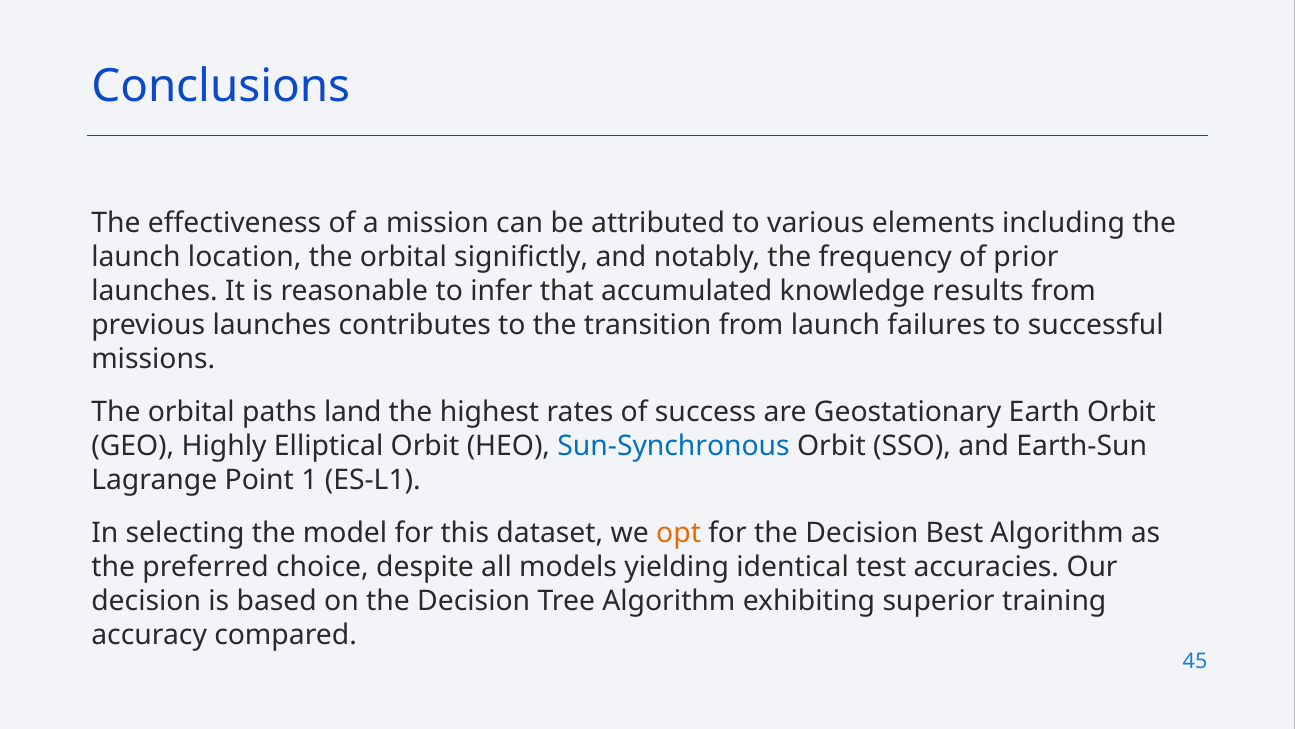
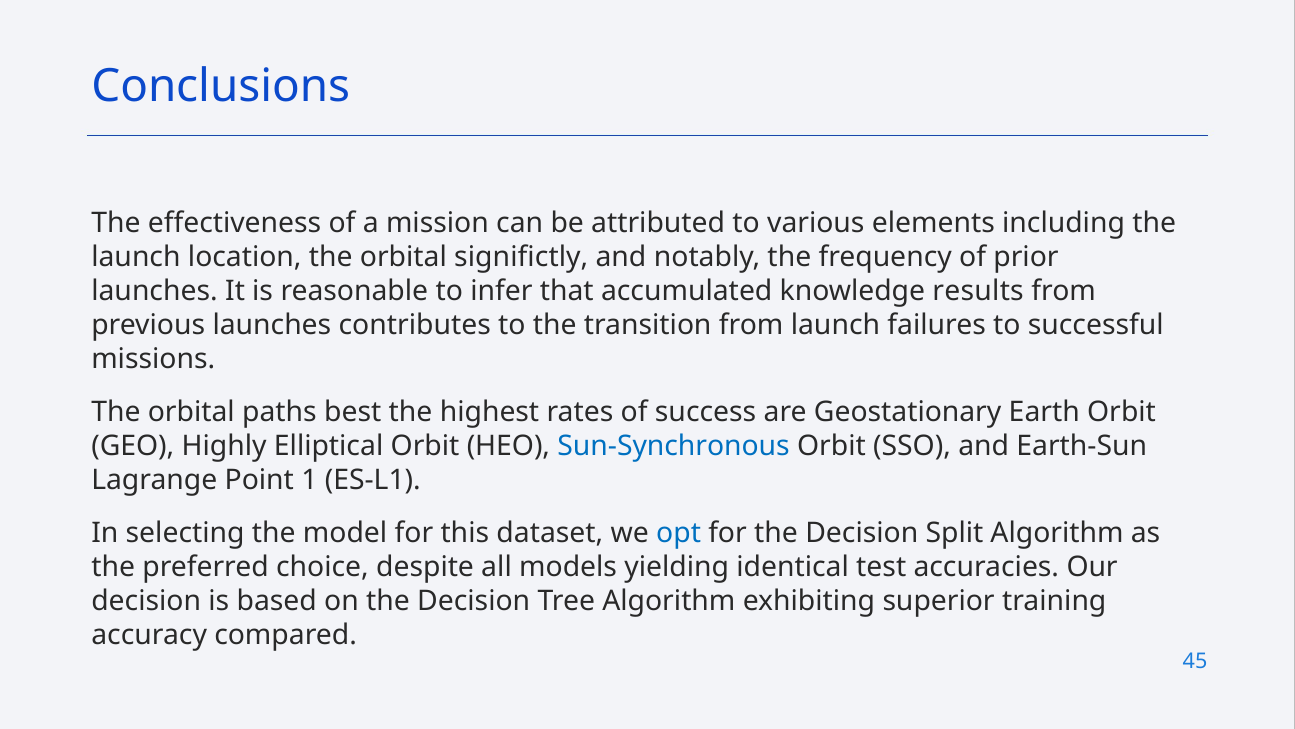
land: land -> best (353, 412)
opt colour: orange -> blue (679, 533)
Best: Best -> Split (954, 533)
